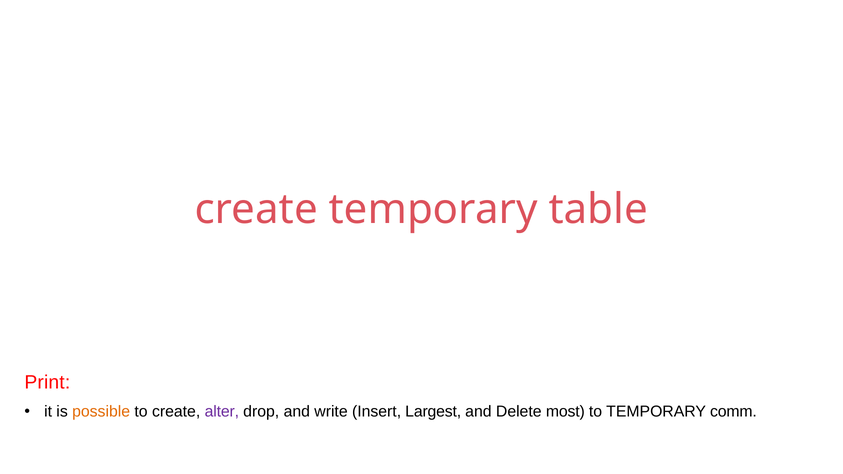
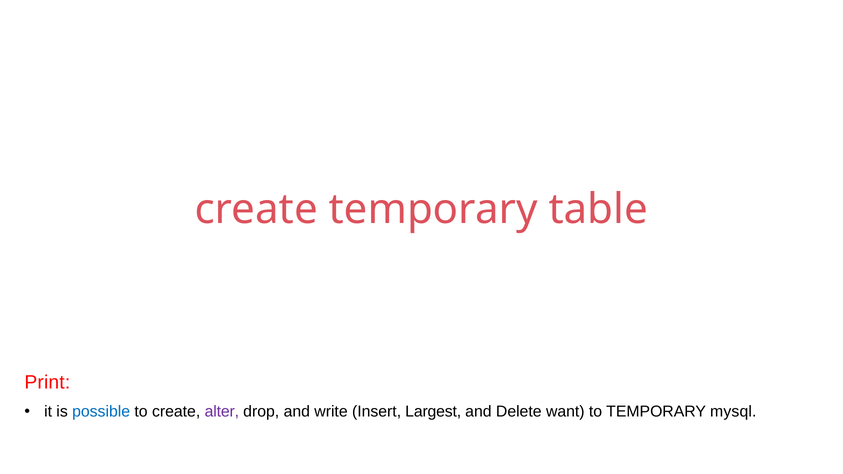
possible colour: orange -> blue (101, 412)
most: most -> want (565, 412)
comm: comm -> mysql (733, 412)
